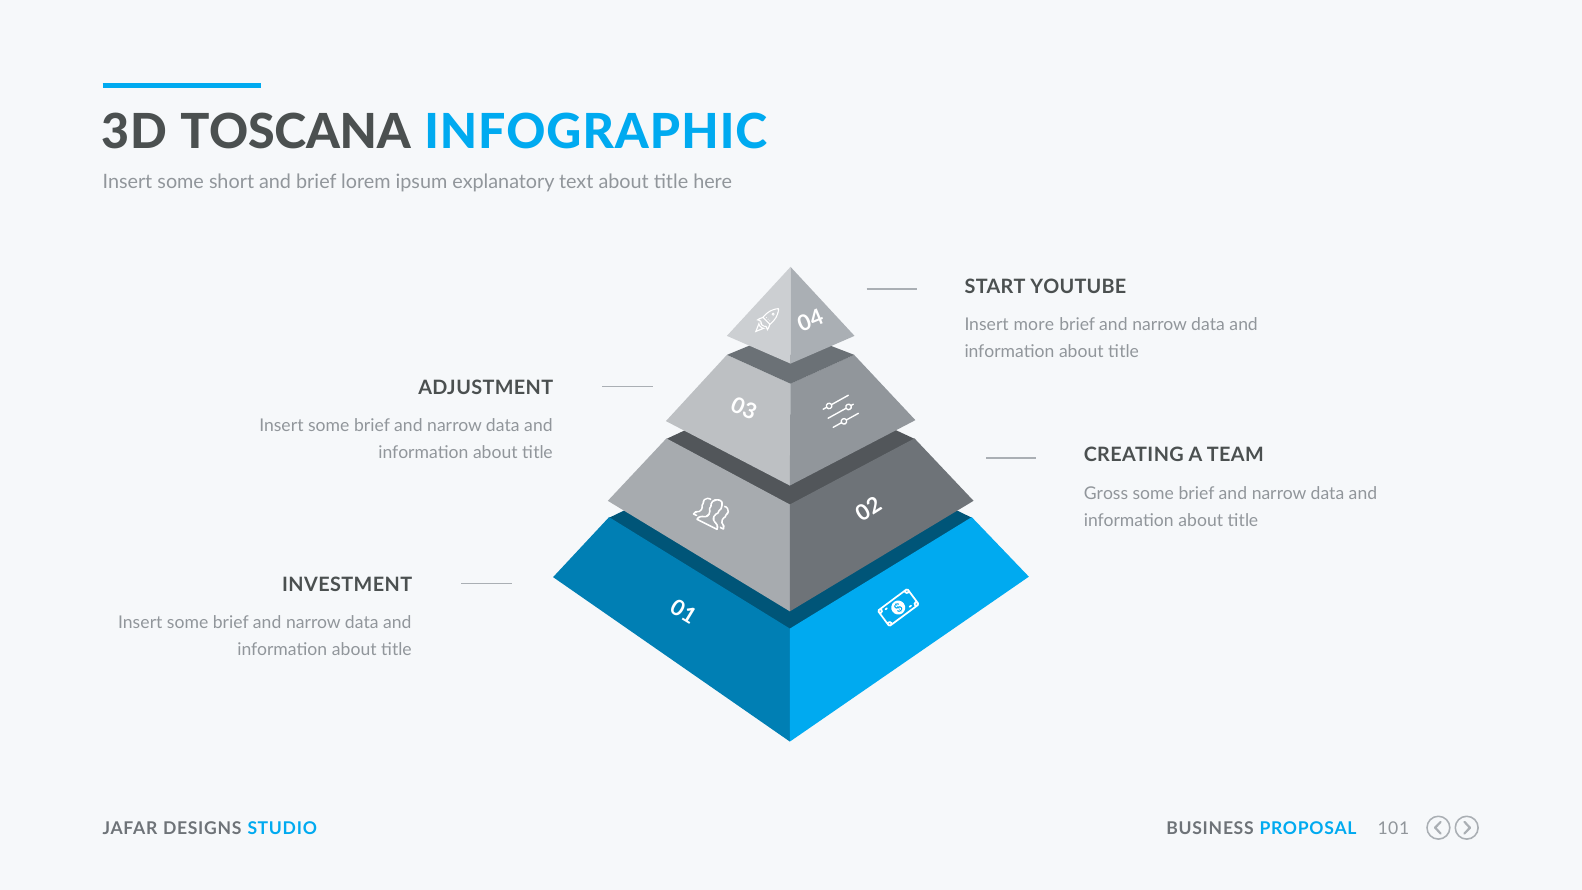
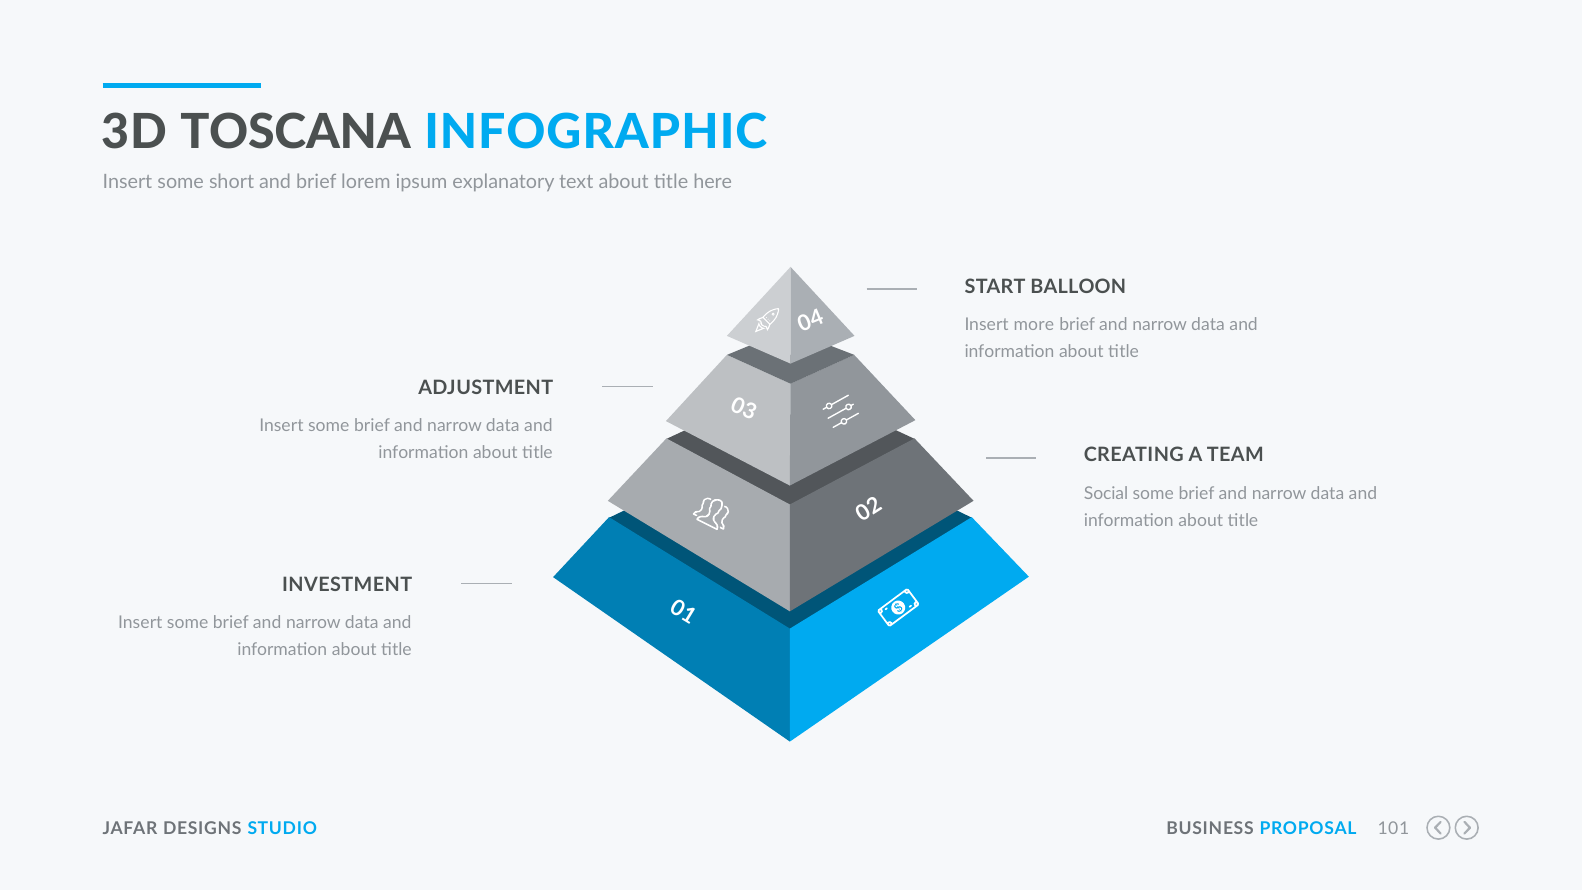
YOUTUBE: YOUTUBE -> BALLOON (1078, 287)
Gross: Gross -> Social (1106, 493)
